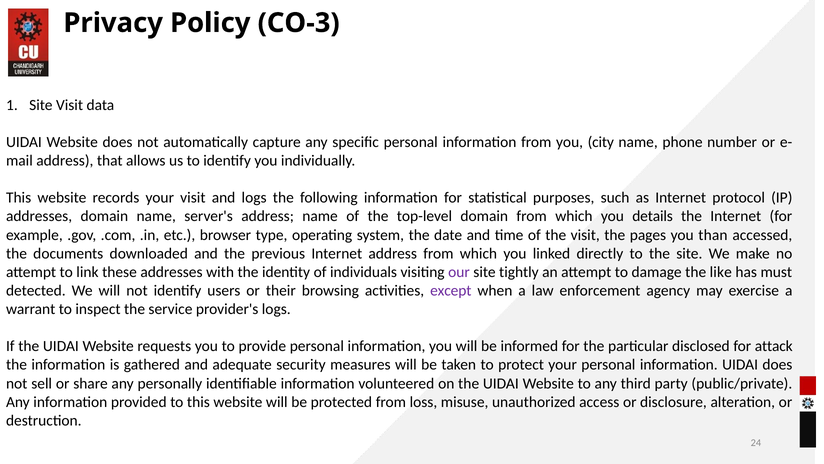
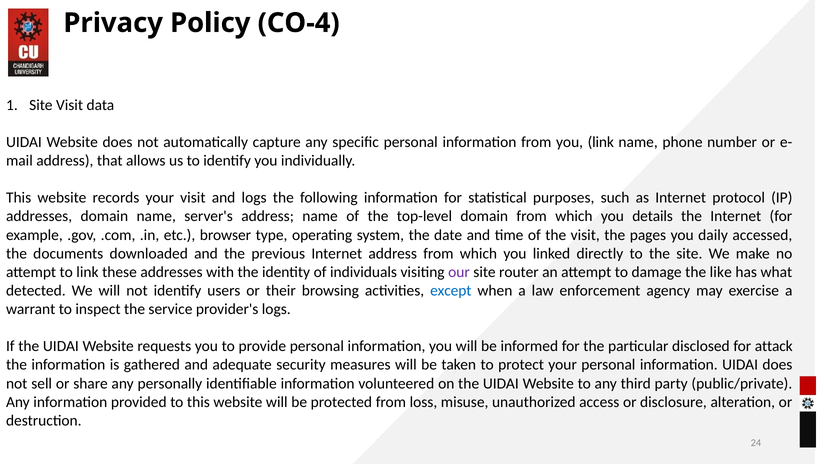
CO-3: CO-3 -> CO-4 (299, 23)
you city: city -> link (601, 142)
than: than -> daily (713, 235)
tightly: tightly -> router (519, 272)
must: must -> what (776, 272)
except colour: purple -> blue (451, 290)
